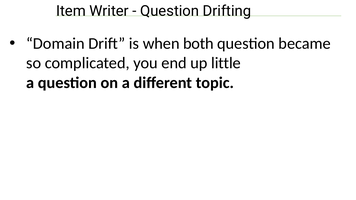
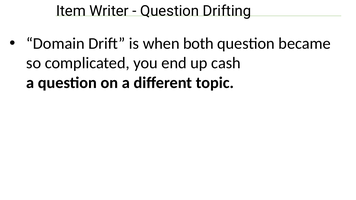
little: little -> cash (226, 63)
